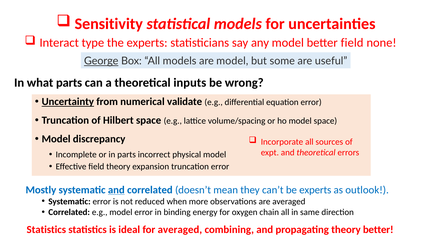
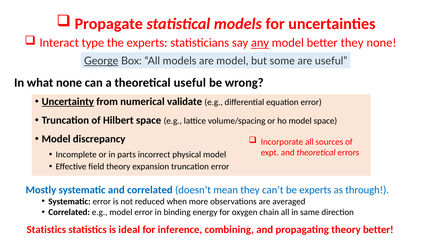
Sensitivity: Sensitivity -> Propagate (109, 24)
any underline: none -> present (260, 43)
better field: field -> they (352, 43)
what parts: parts -> none (69, 83)
theoretical inputs: inputs -> useful (190, 83)
and underline: present -> none (116, 190)
outlook: outlook -> through (367, 190)
for averaged: averaged -> inference (180, 229)
